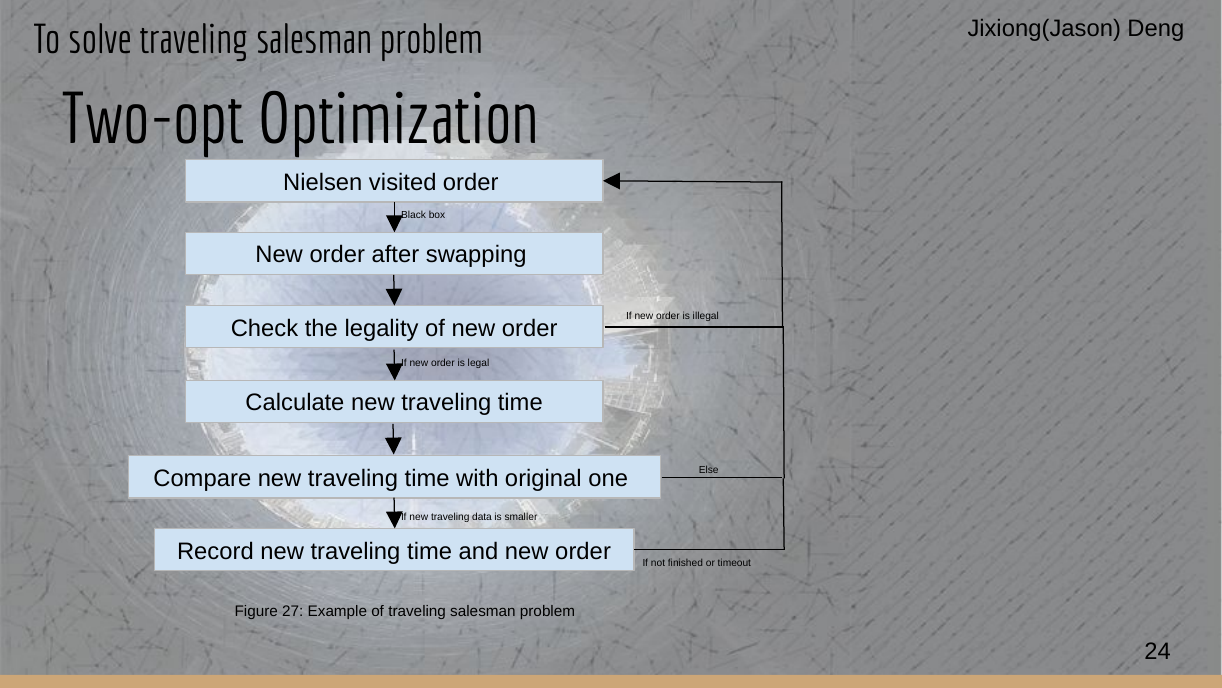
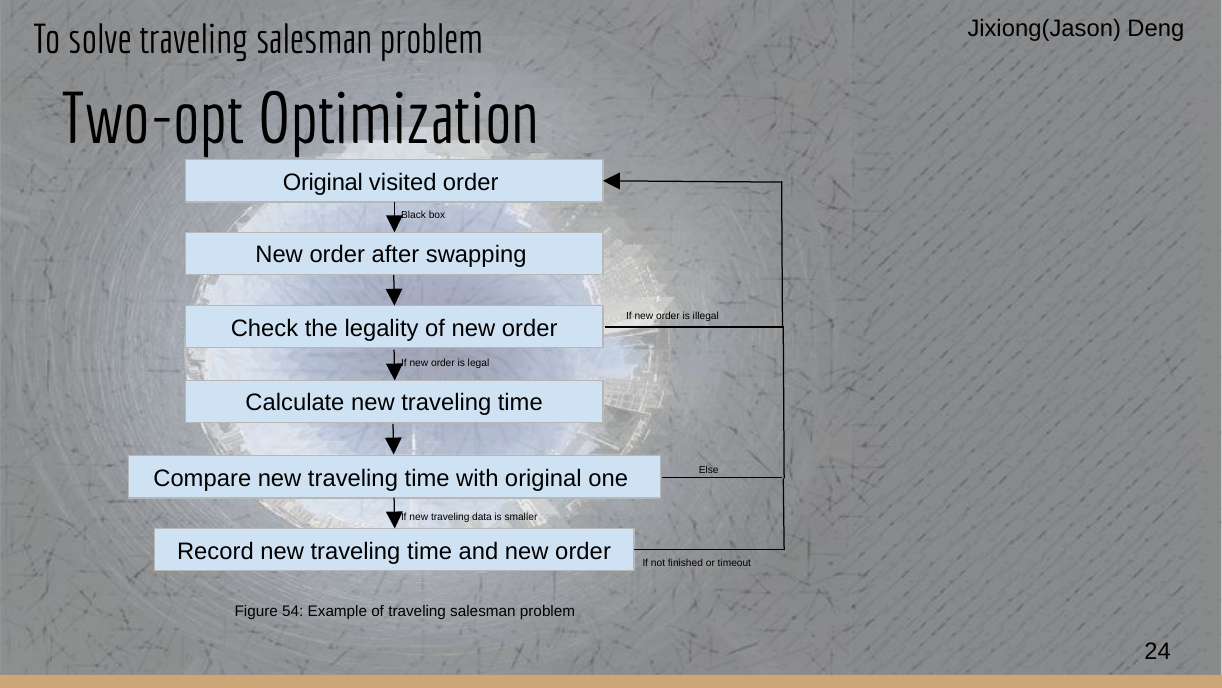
Nielsen: Nielsen -> Original (323, 182)
27: 27 -> 54 (293, 611)
